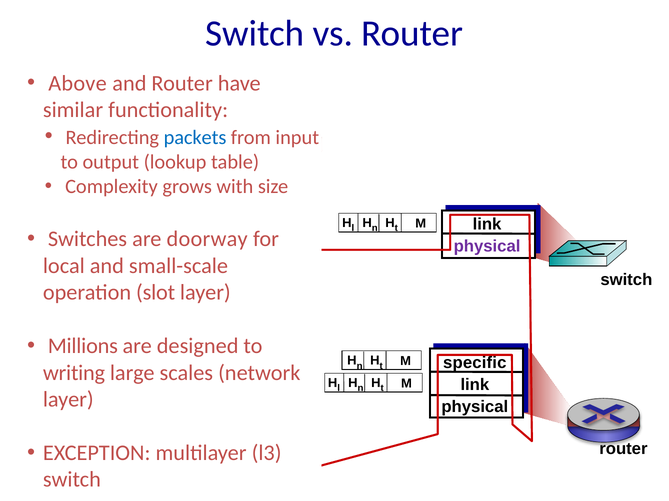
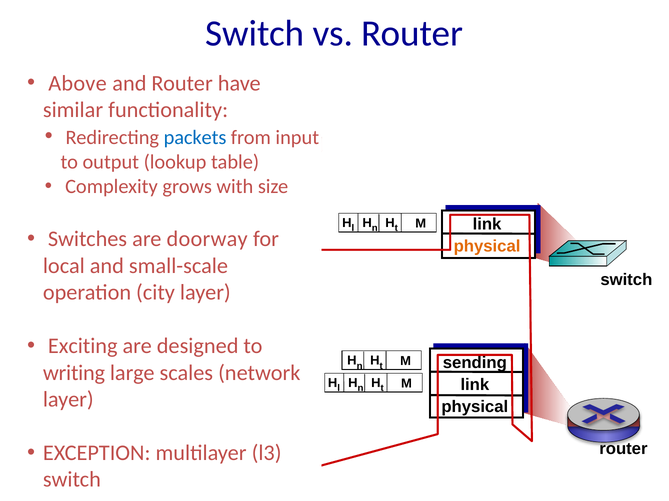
physical colour: purple -> orange (487, 247)
slot: slot -> city (156, 293)
Millions: Millions -> Exciting (83, 347)
specific: specific -> sending (475, 363)
